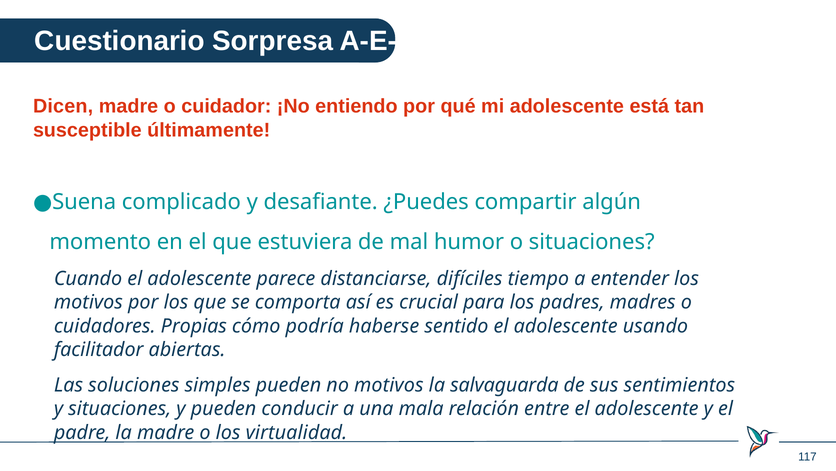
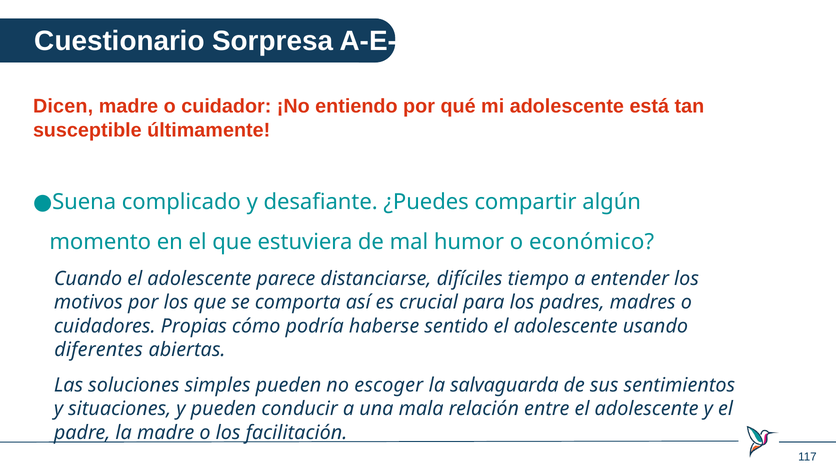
o situaciones: situaciones -> económico (592, 242)
facilitador: facilitador -> diferentes (99, 349)
no motivos: motivos -> escoger (389, 384)
virtualidad: virtualidad -> facilitación (296, 432)
